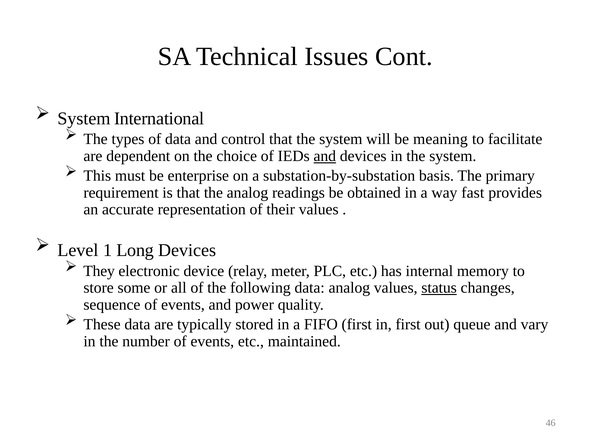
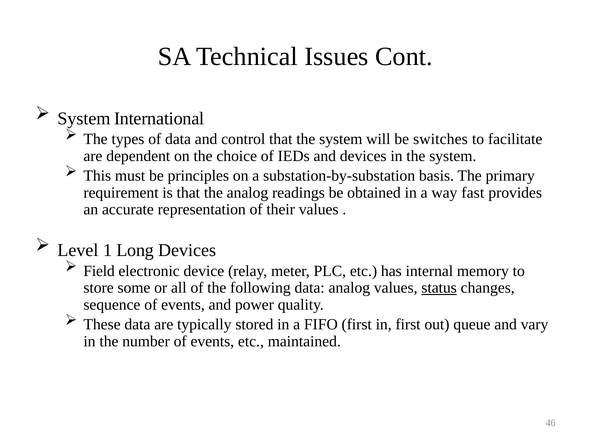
meaning: meaning -> switches (440, 139)
and underline: present -> none (325, 156)
enterprise: enterprise -> principles (198, 176)
They: They -> Field (99, 271)
